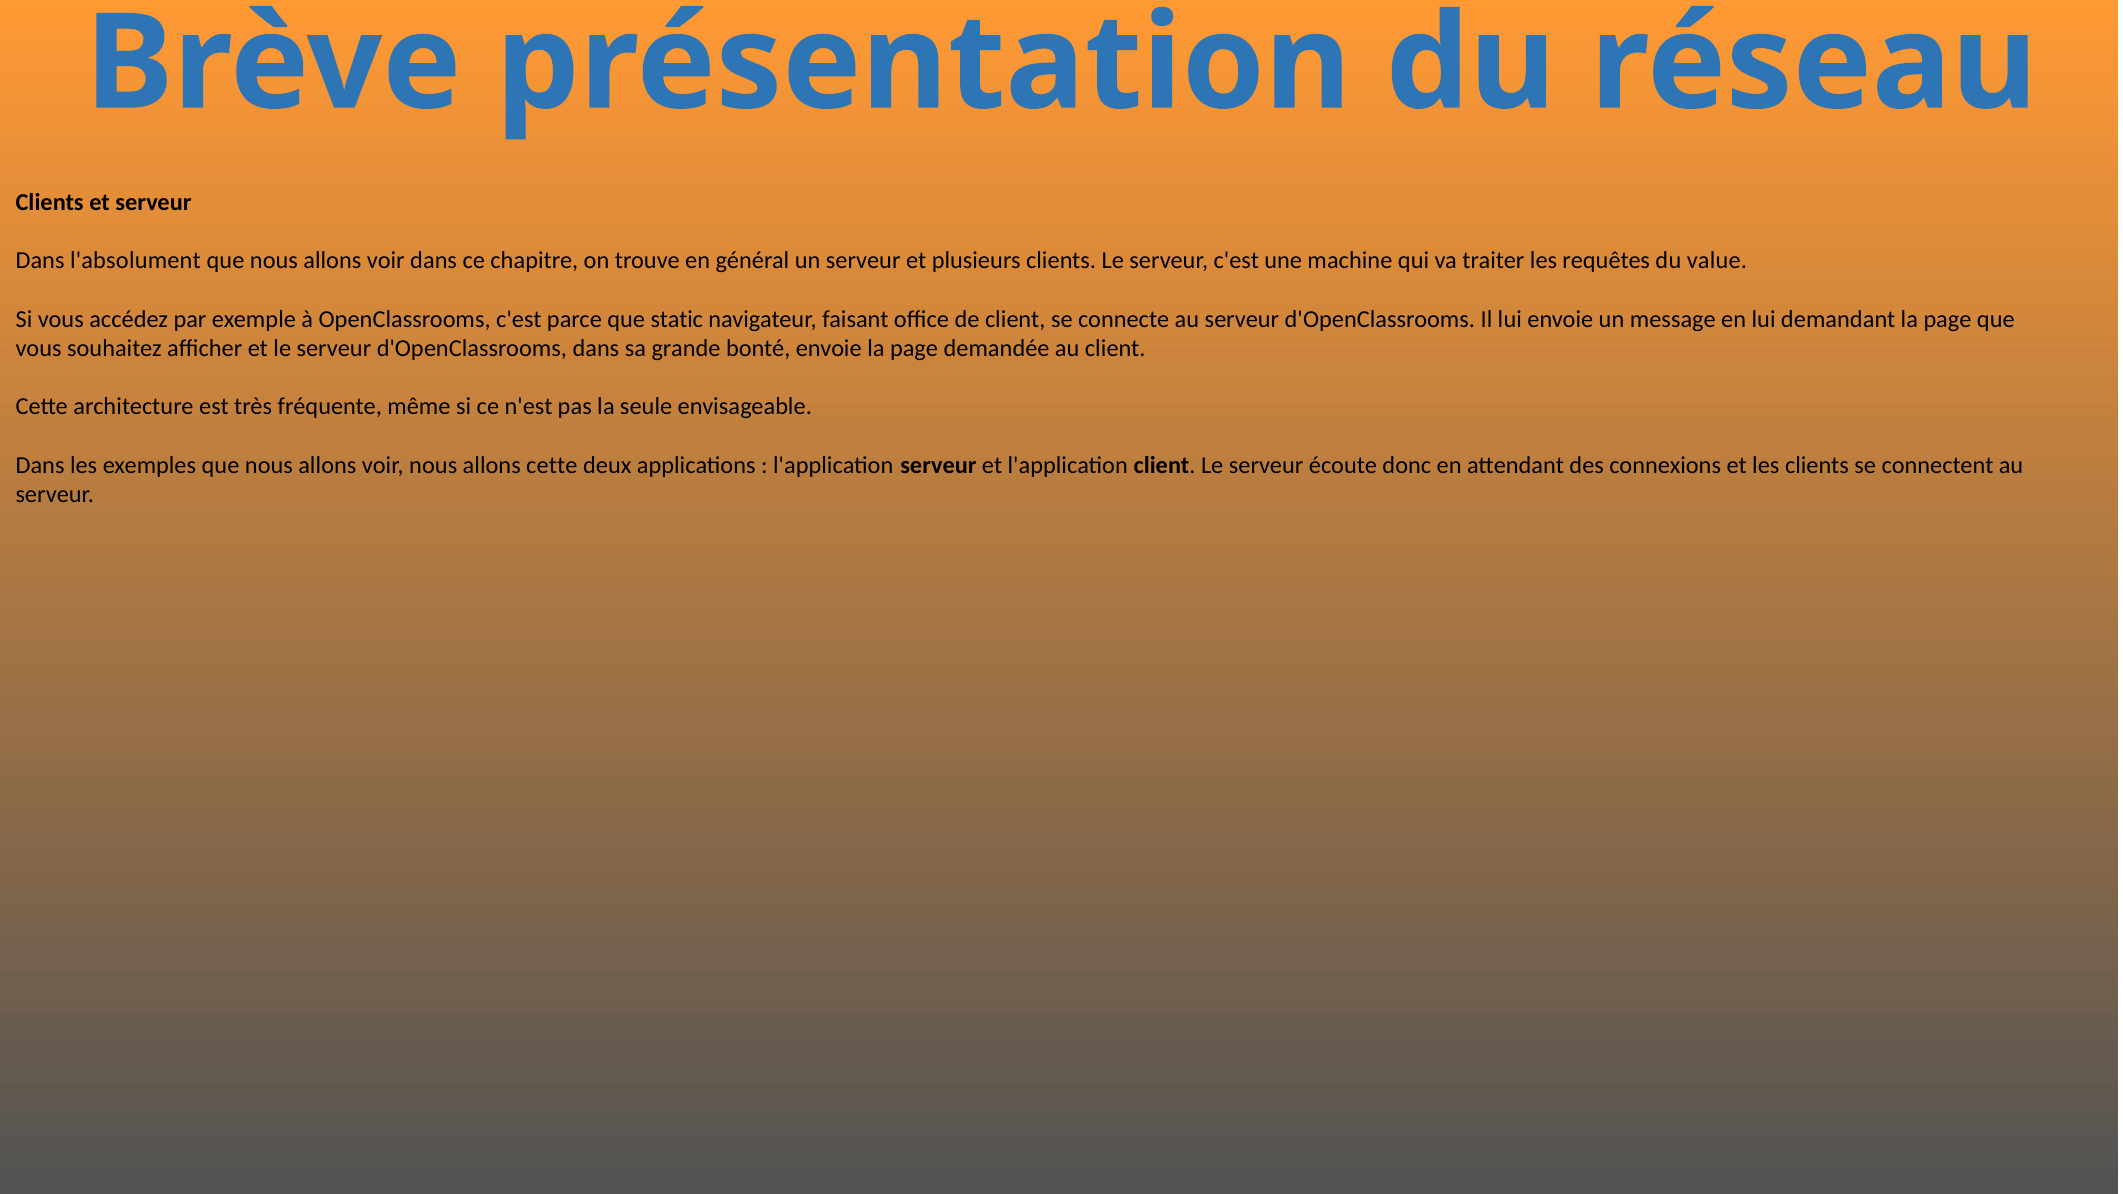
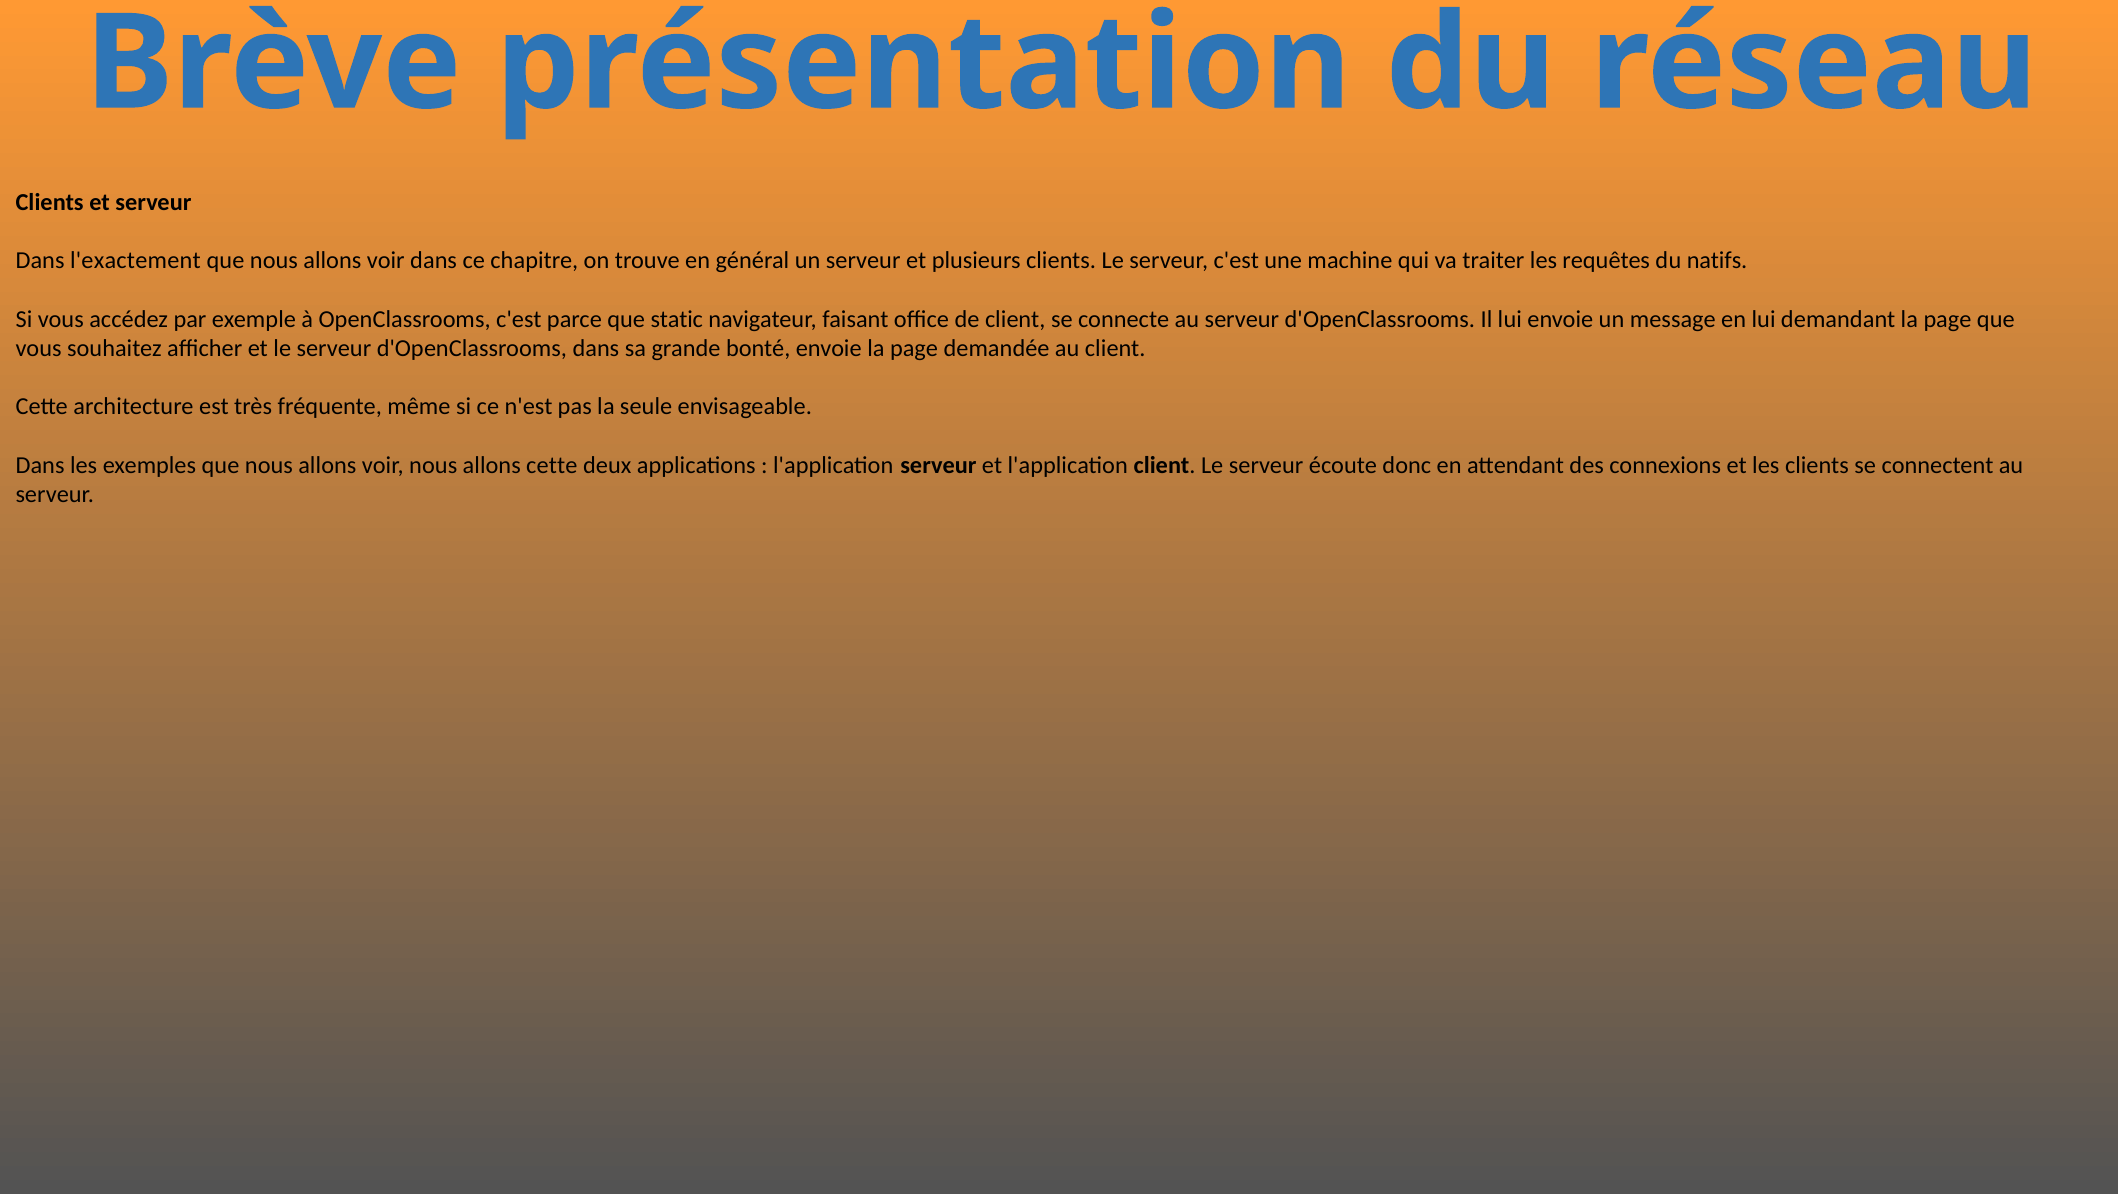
l'absolument: l'absolument -> l'exactement (135, 261)
value: value -> natifs (1717, 261)
